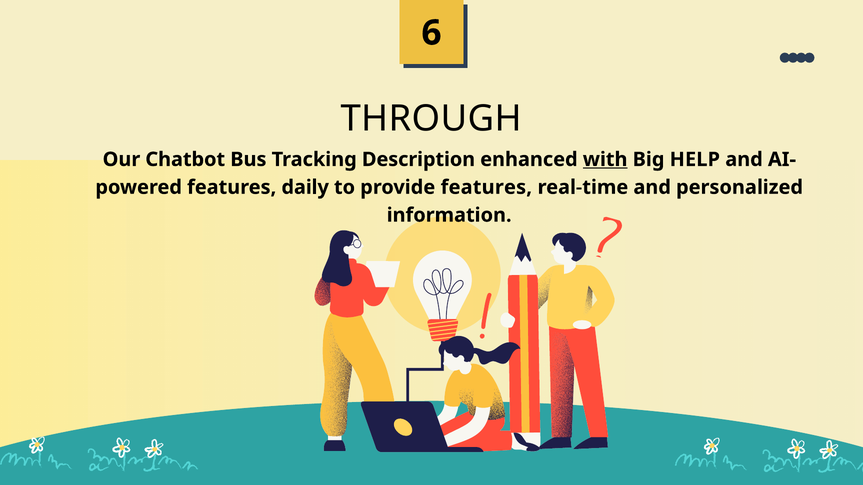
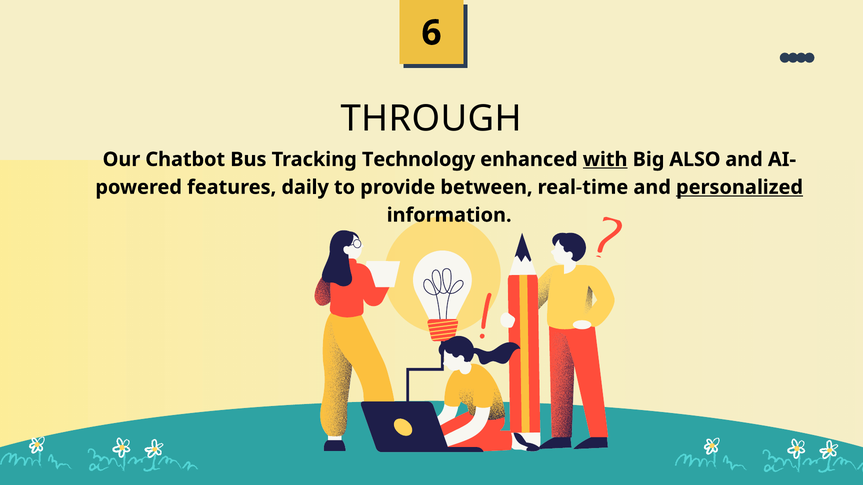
Description: Description -> Technology (419, 160)
HELP: HELP -> ALSO (695, 160)
provide features: features -> between (486, 187)
personalized underline: none -> present (740, 187)
